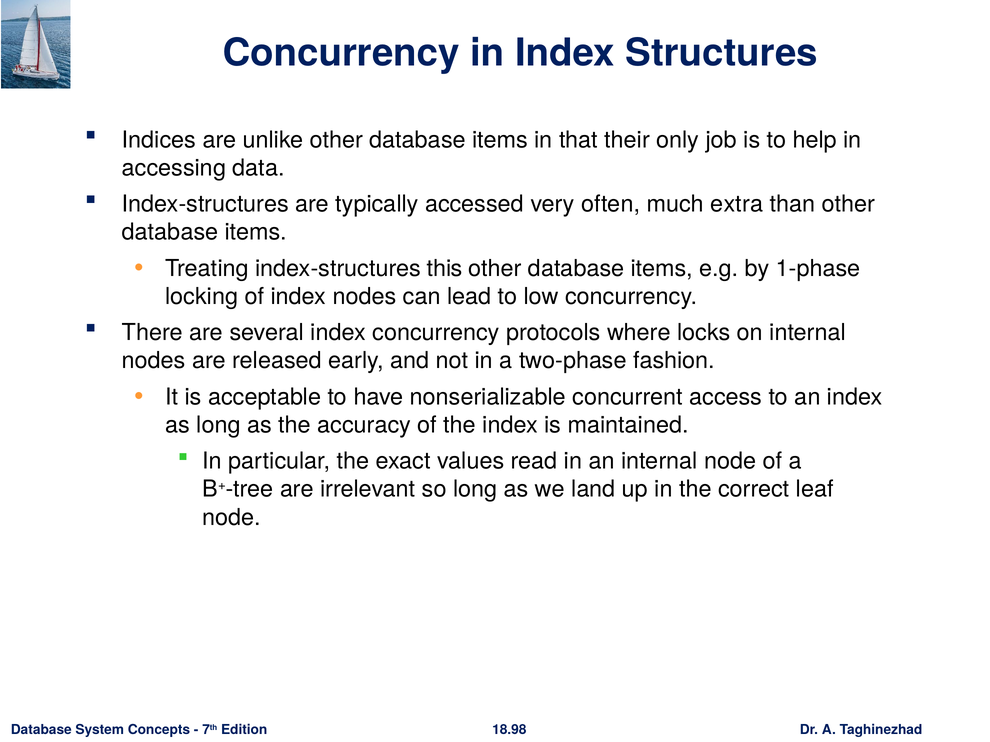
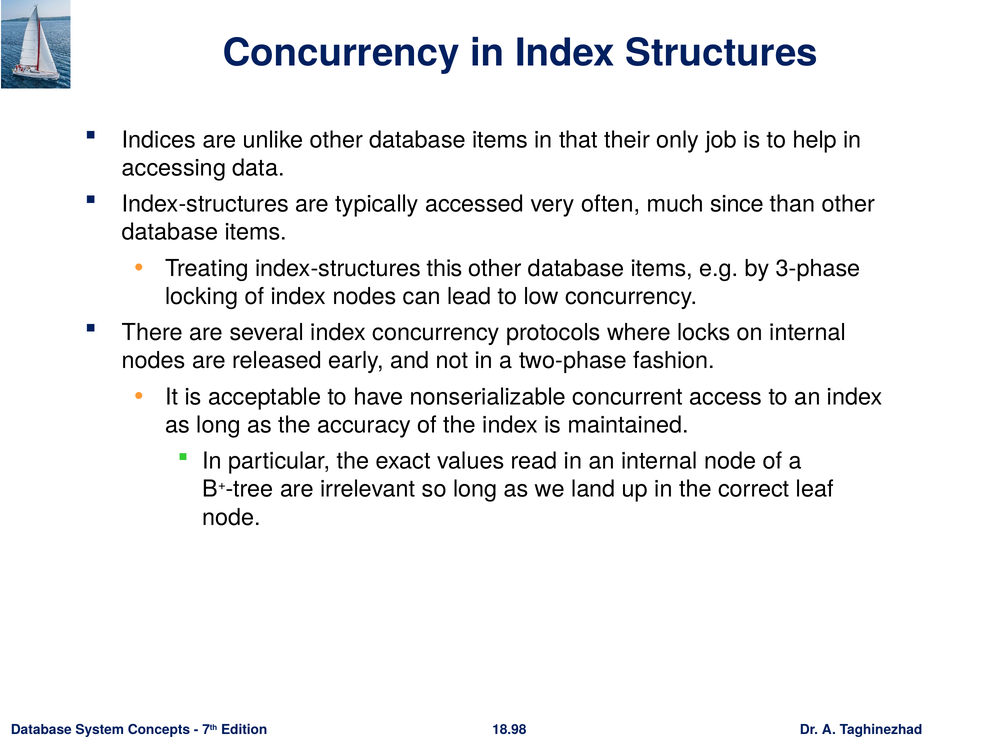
extra: extra -> since (737, 204)
1-phase: 1-phase -> 3-phase (818, 269)
